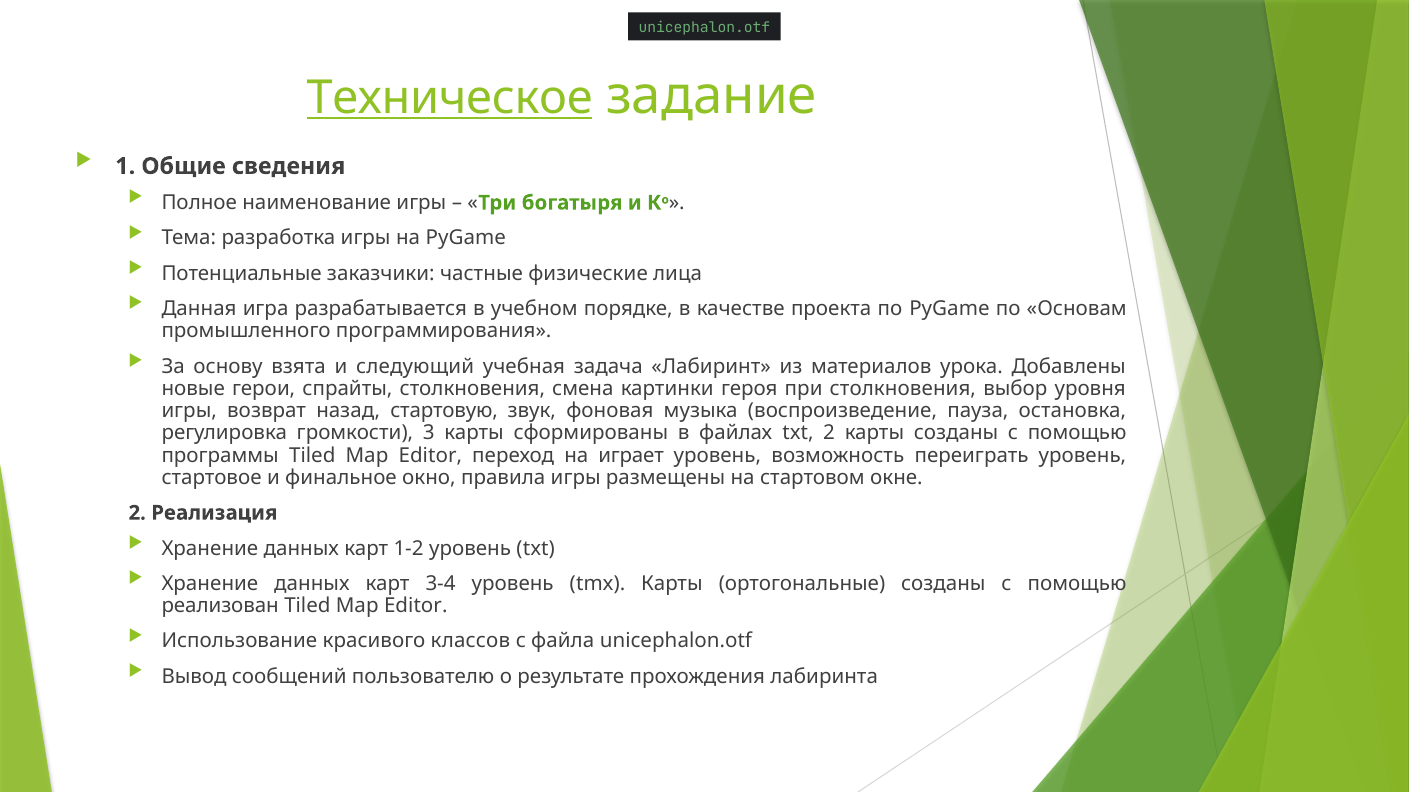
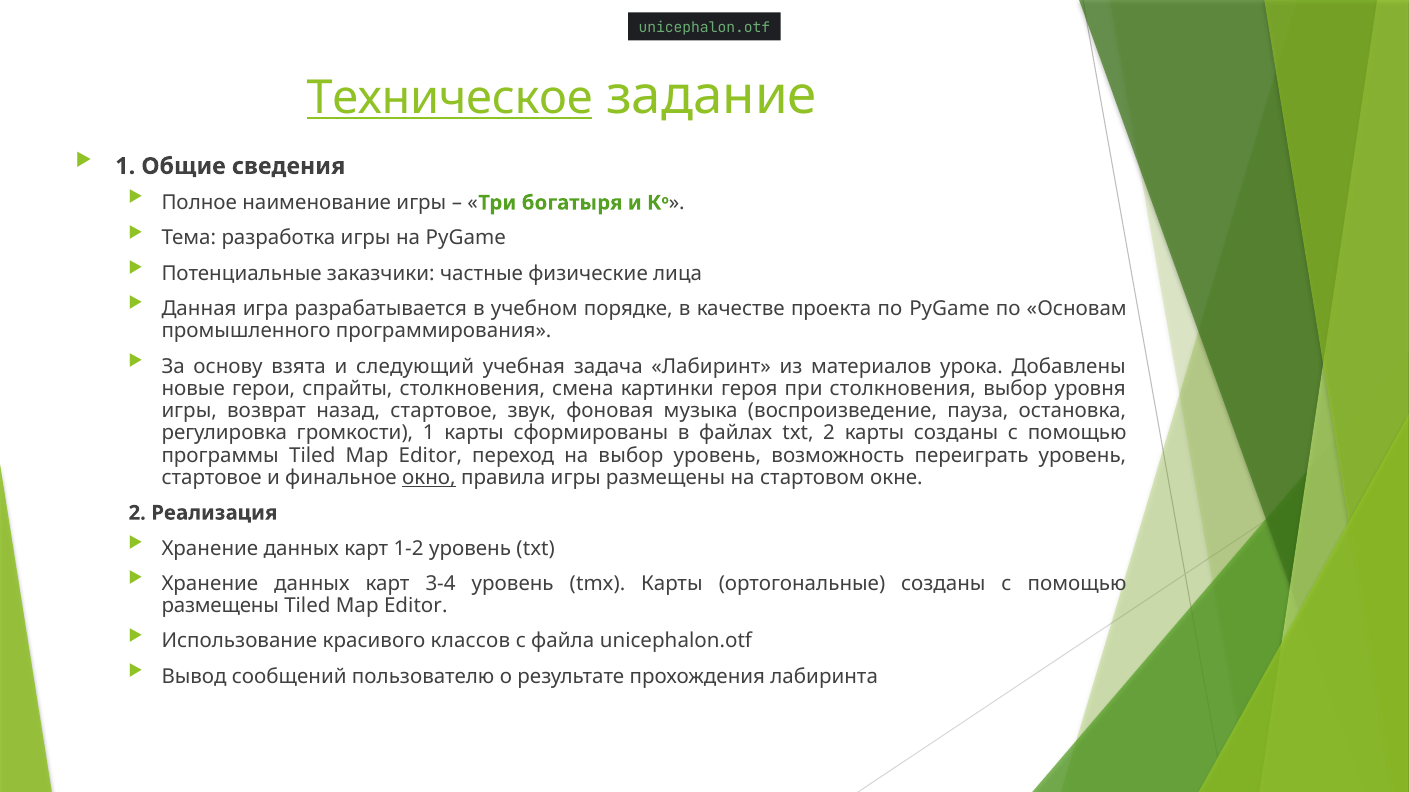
назад стартовую: стартовую -> стартовое (444, 411)
громкости 3: 3 -> 1 (429, 433)
на играет: играет -> выбор (631, 456)
окно underline: none -> present (429, 478)
реализован: реализован -> размещены (220, 606)
